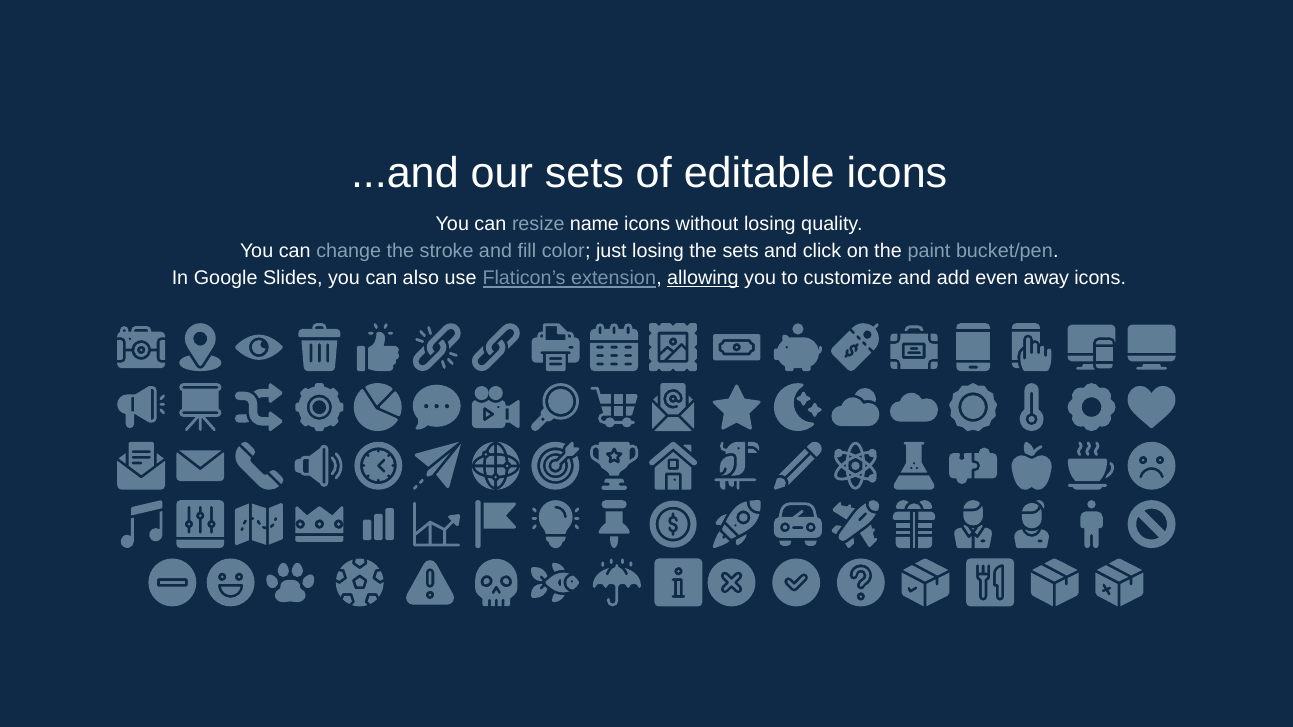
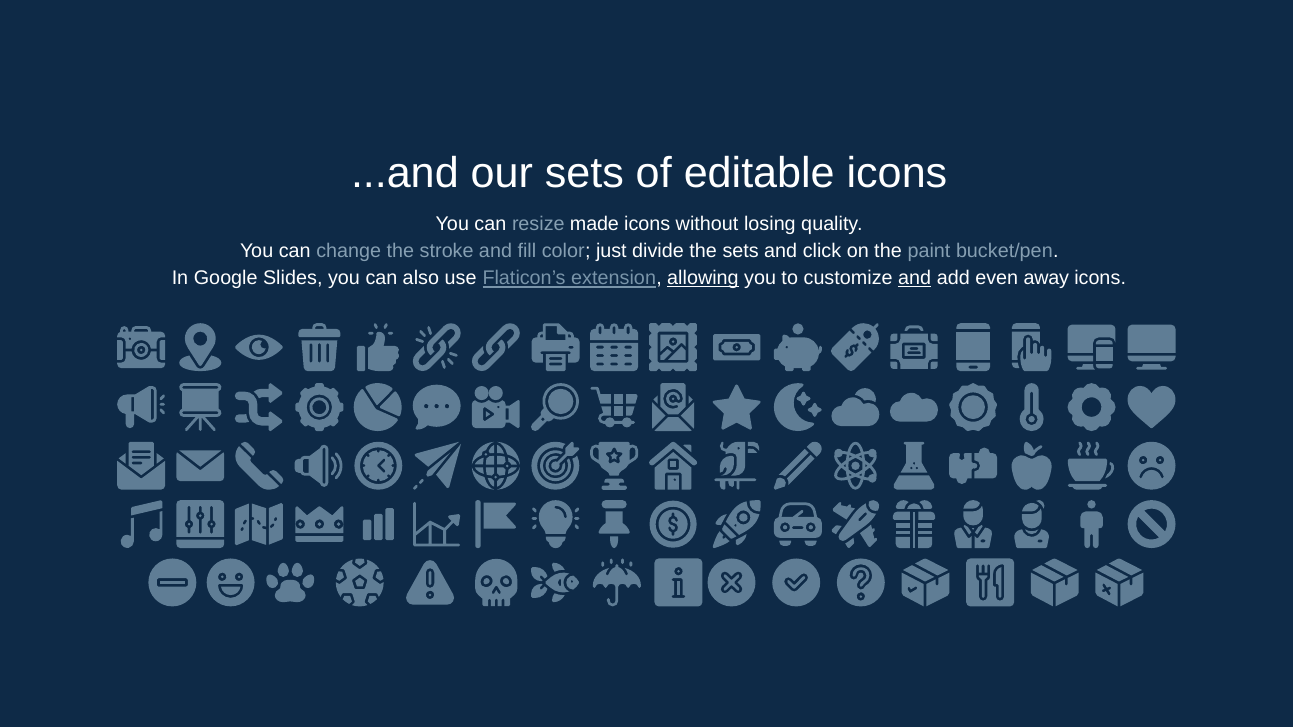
name: name -> made (594, 224)
just losing: losing -> divide (658, 251)
and underline: none -> present (915, 279)
